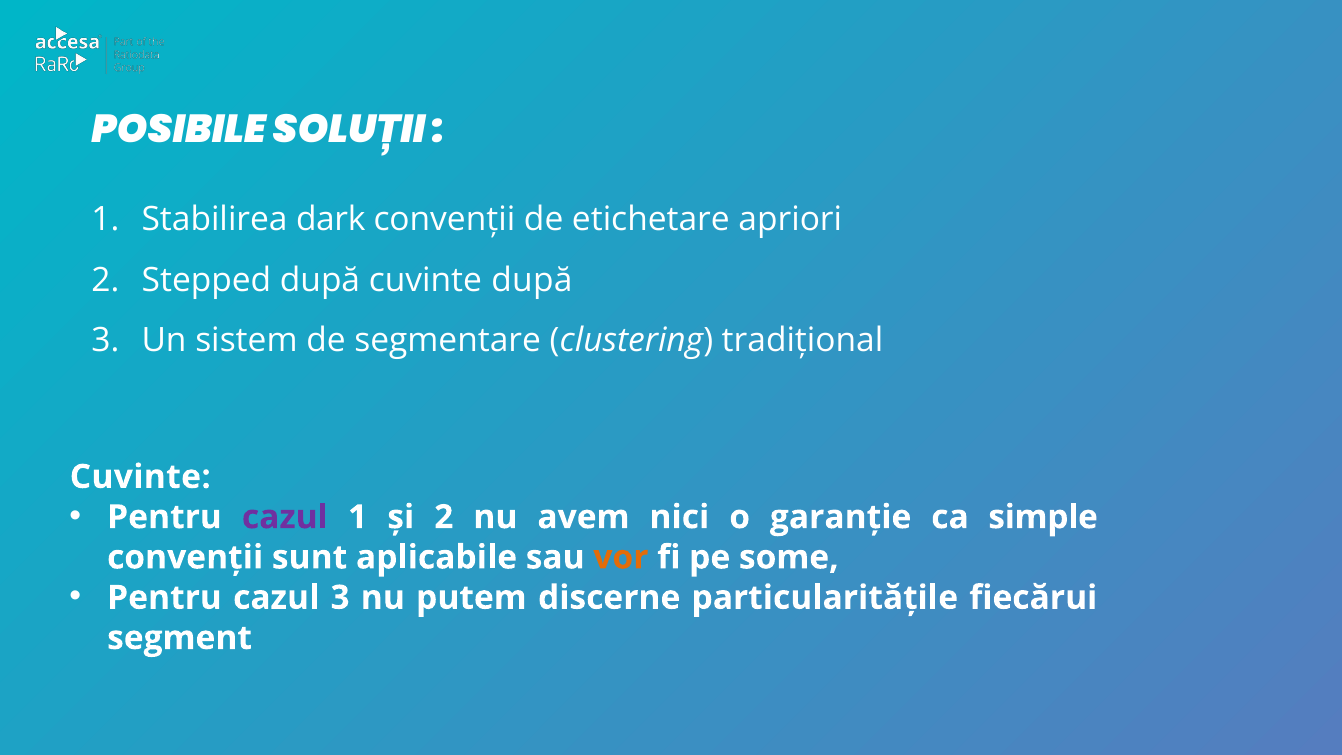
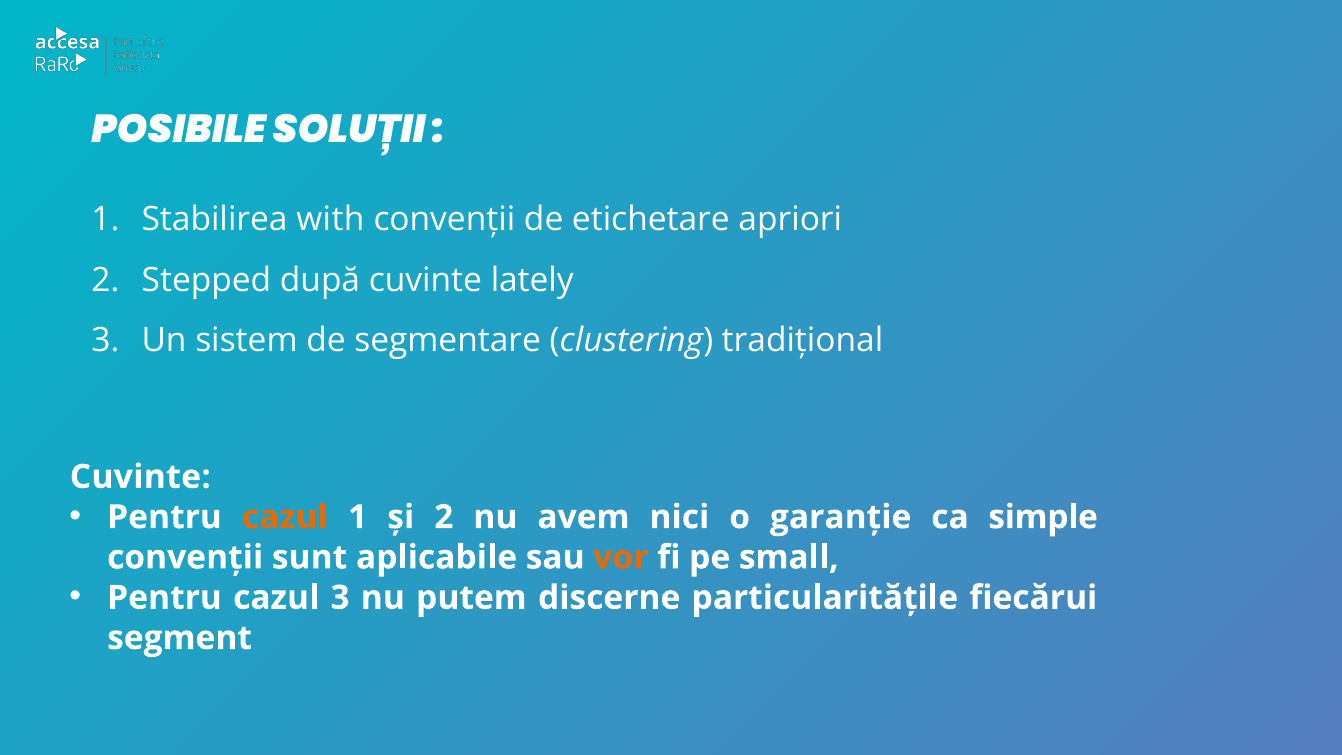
dark: dark -> with (330, 220)
cuvinte după: după -> lately (532, 280)
cazul colour: purple -> orange (285, 517)
some: some -> small (789, 557)
